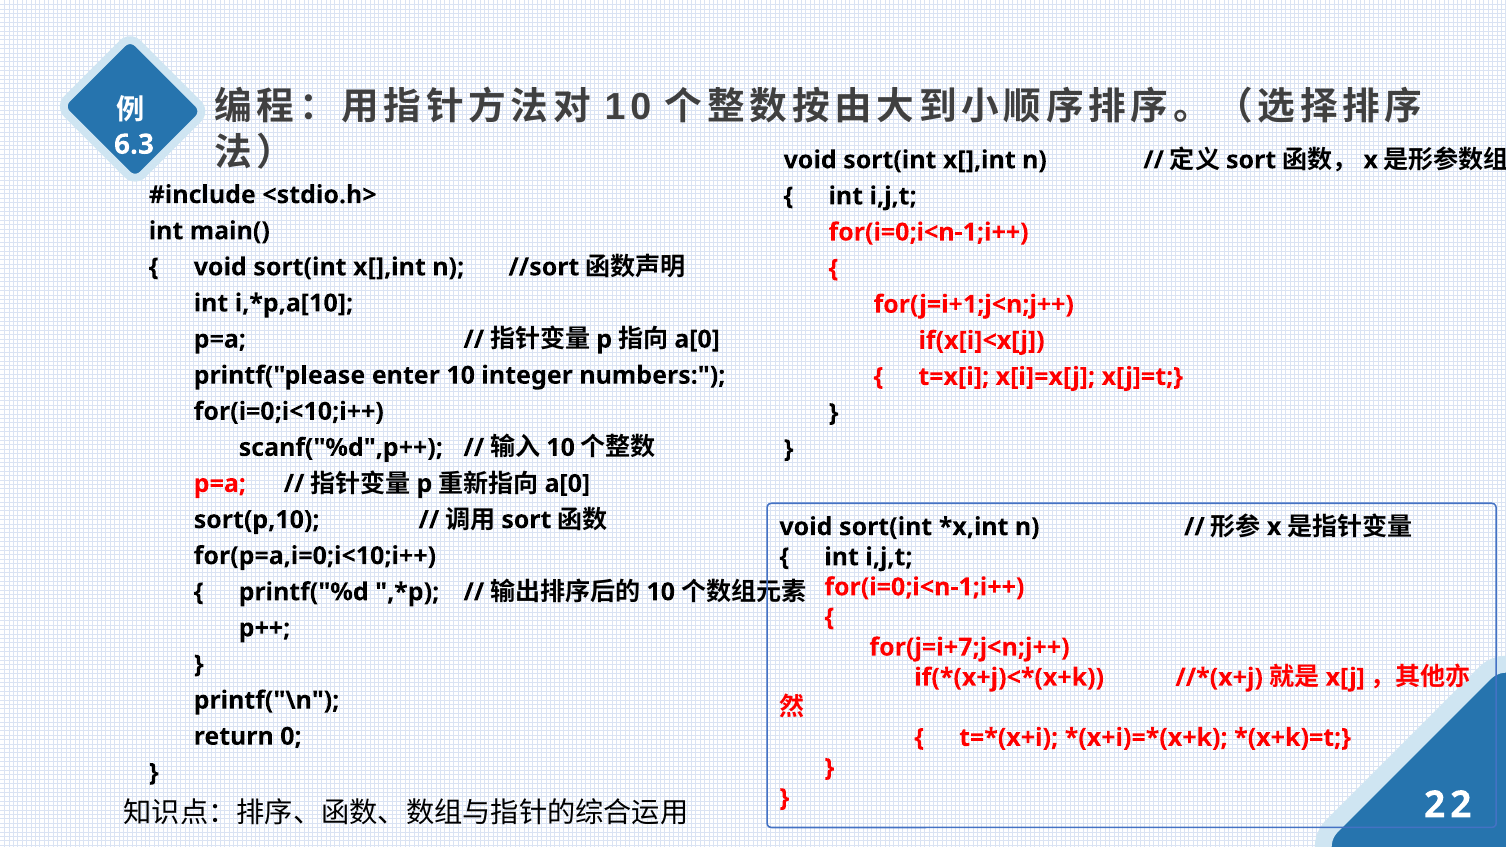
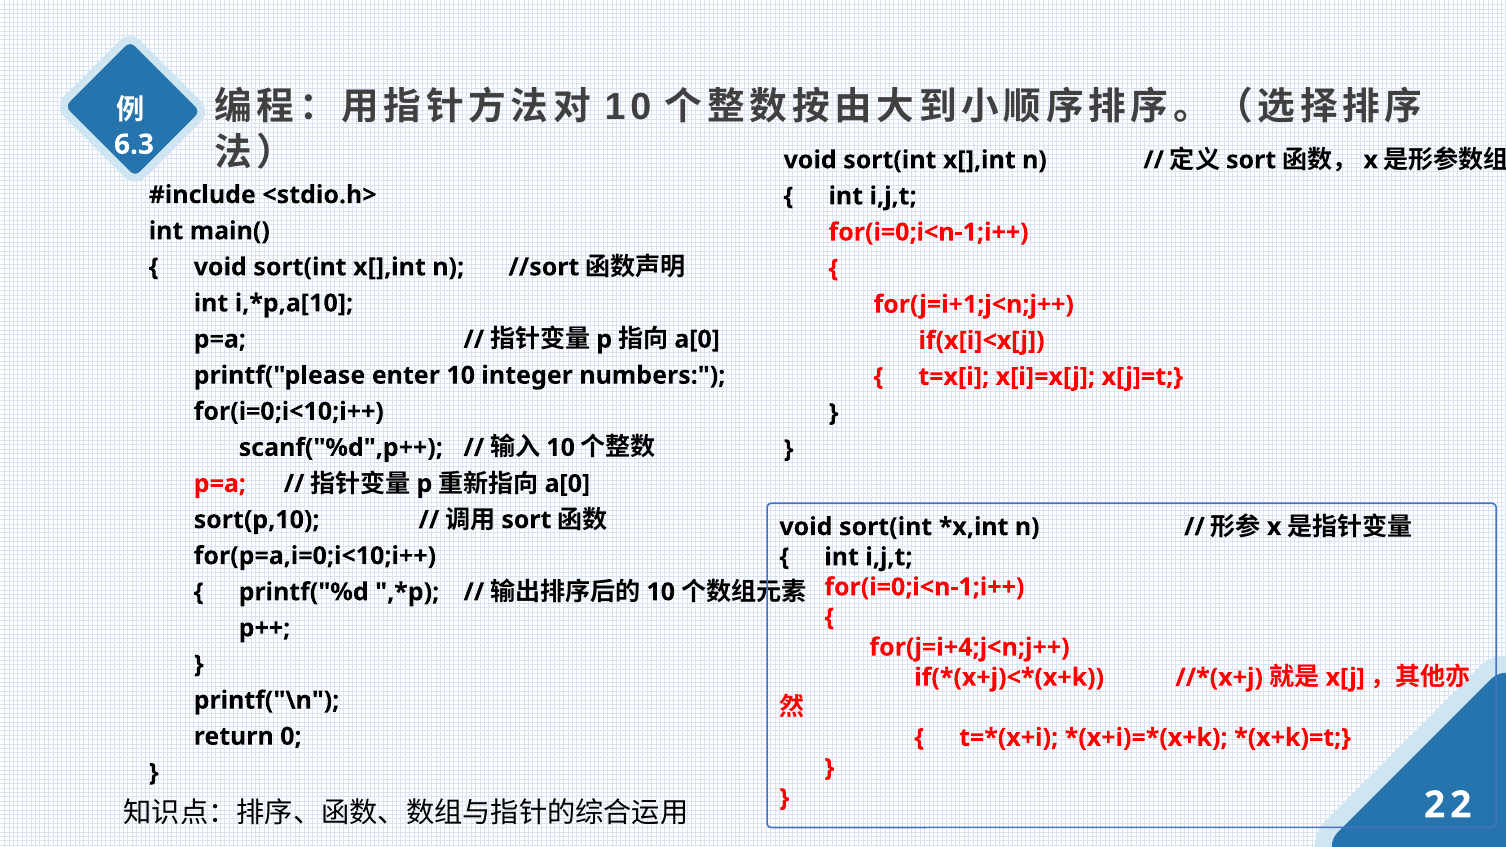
for(j=i+7;j<n;j++: for(j=i+7;j<n;j++ -> for(j=i+4;j<n;j++ (970, 647)
